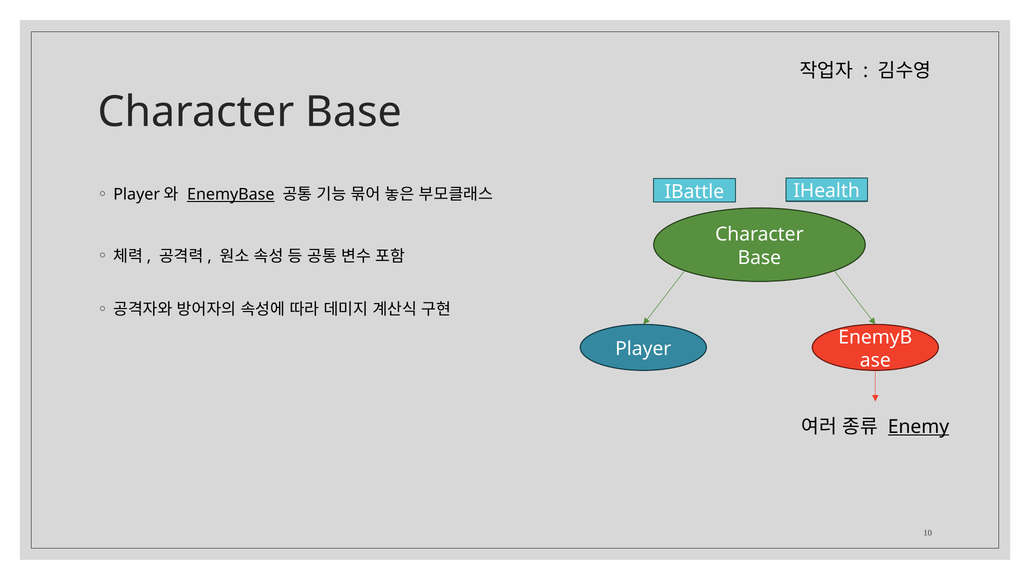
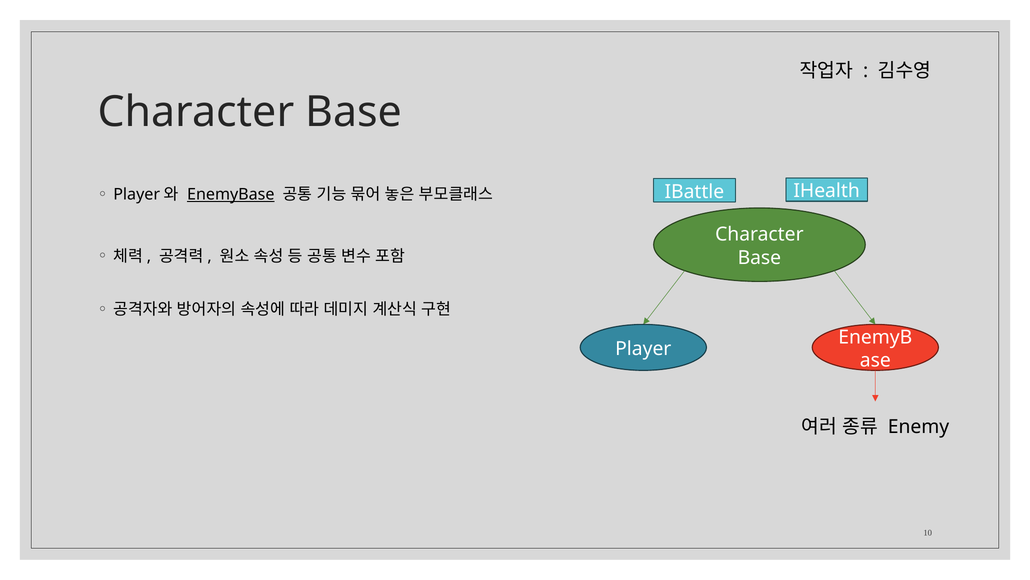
Enemy underline: present -> none (918, 426)
